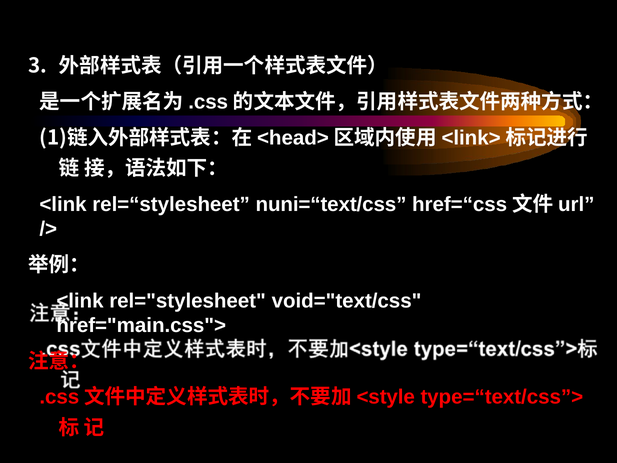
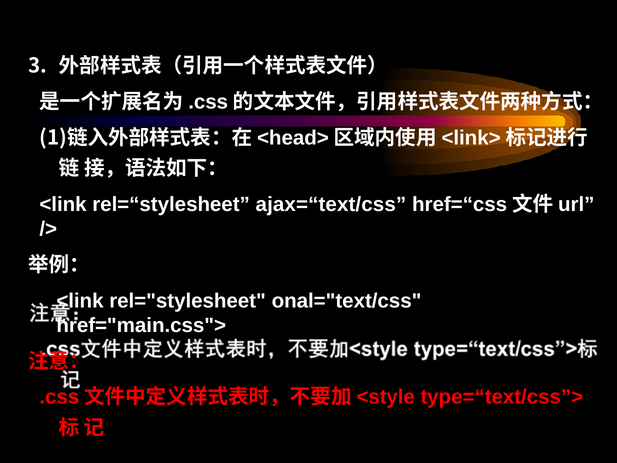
nuni=“text/css: nuni=“text/css -> ajax=“text/css (331, 204)
void="text/css: void="text/css -> onal="text/css (347, 301)
